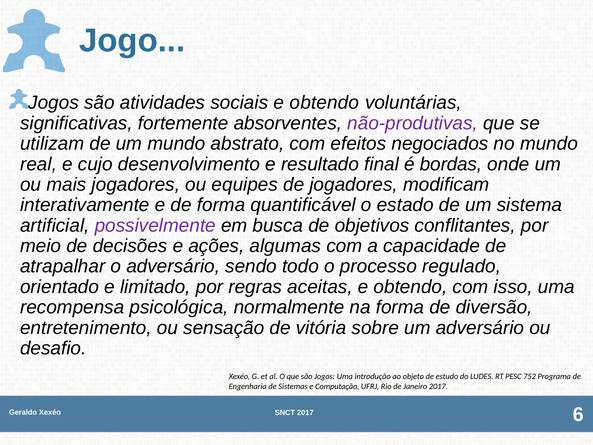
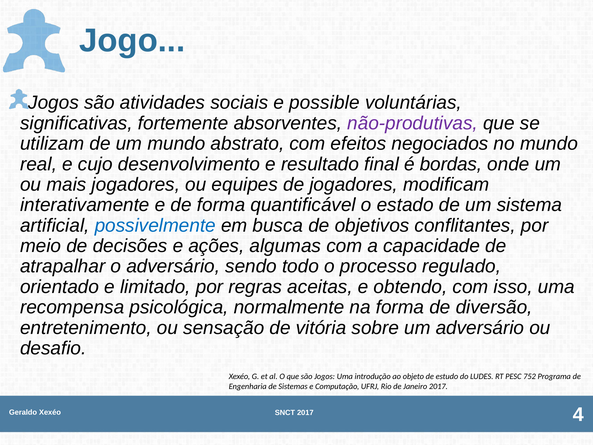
sociais e obtendo: obtendo -> possible (324, 103)
possivelmente colour: purple -> blue (155, 225)
6: 6 -> 4 (578, 415)
